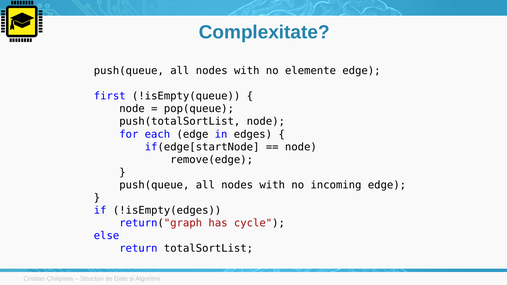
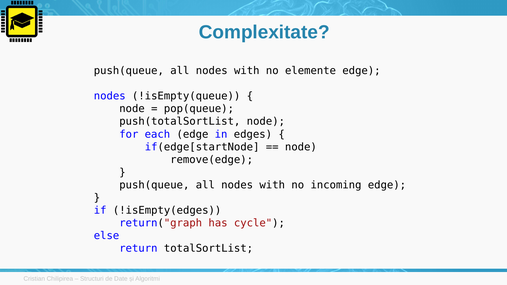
first: first -> nodes (110, 96)
